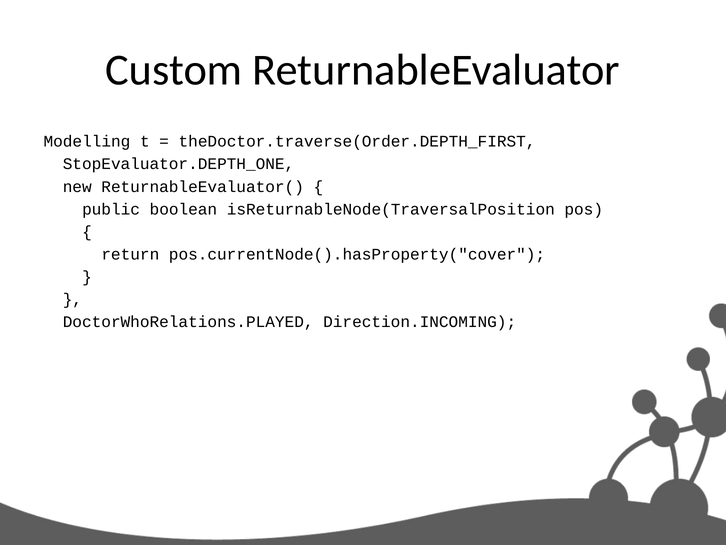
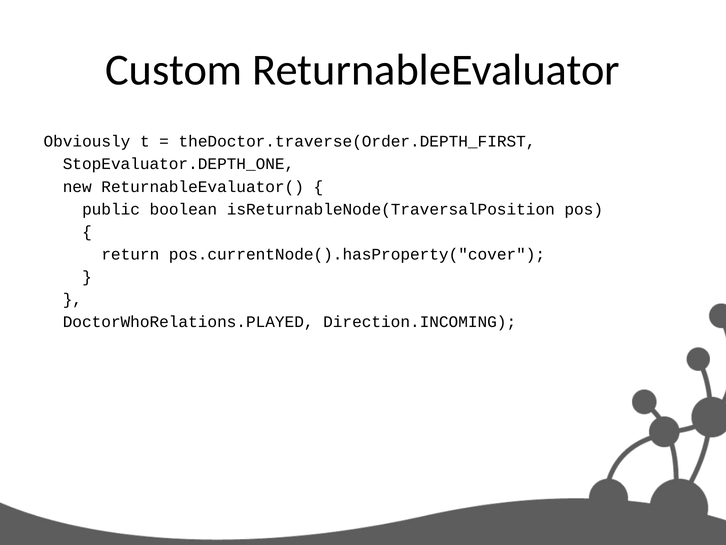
Modelling: Modelling -> Obviously (87, 141)
